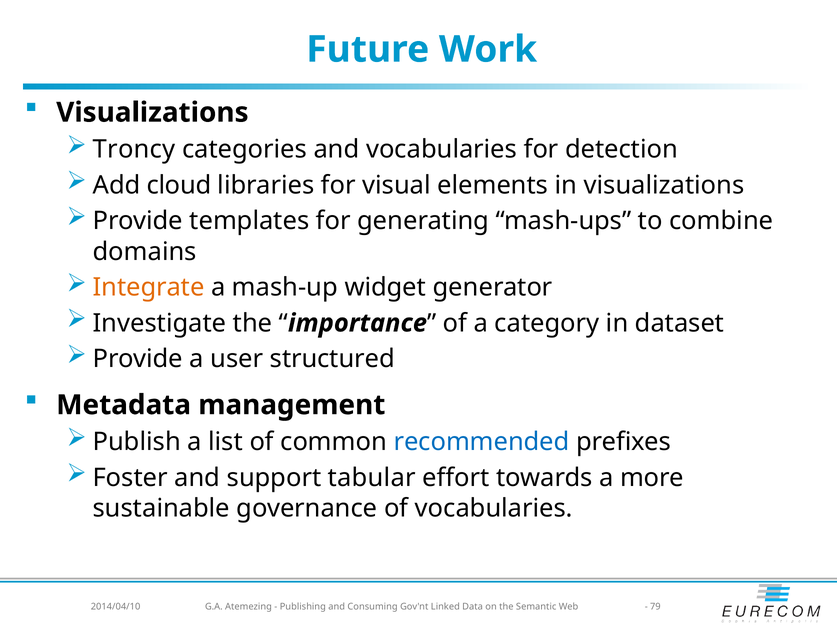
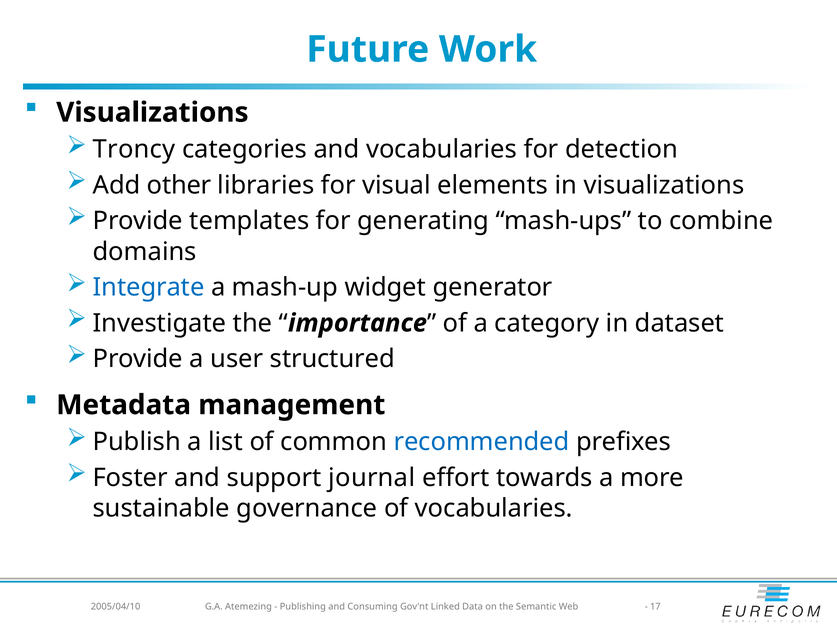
cloud: cloud -> other (179, 185)
Integrate colour: orange -> blue (149, 288)
tabular: tabular -> journal (372, 478)
2014/04/10: 2014/04/10 -> 2005/04/10 (116, 608)
79: 79 -> 17 (655, 608)
